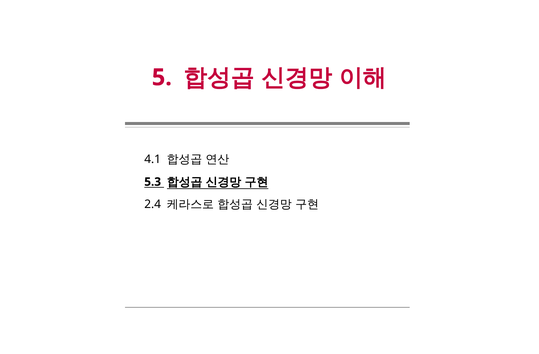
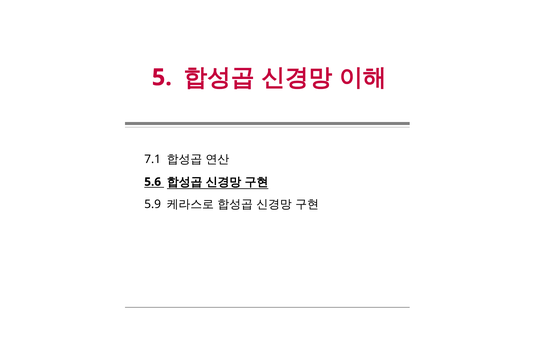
4.1: 4.1 -> 7.1 (153, 159)
5.3: 5.3 -> 5.6 (153, 182)
2.4: 2.4 -> 5.9 (153, 204)
